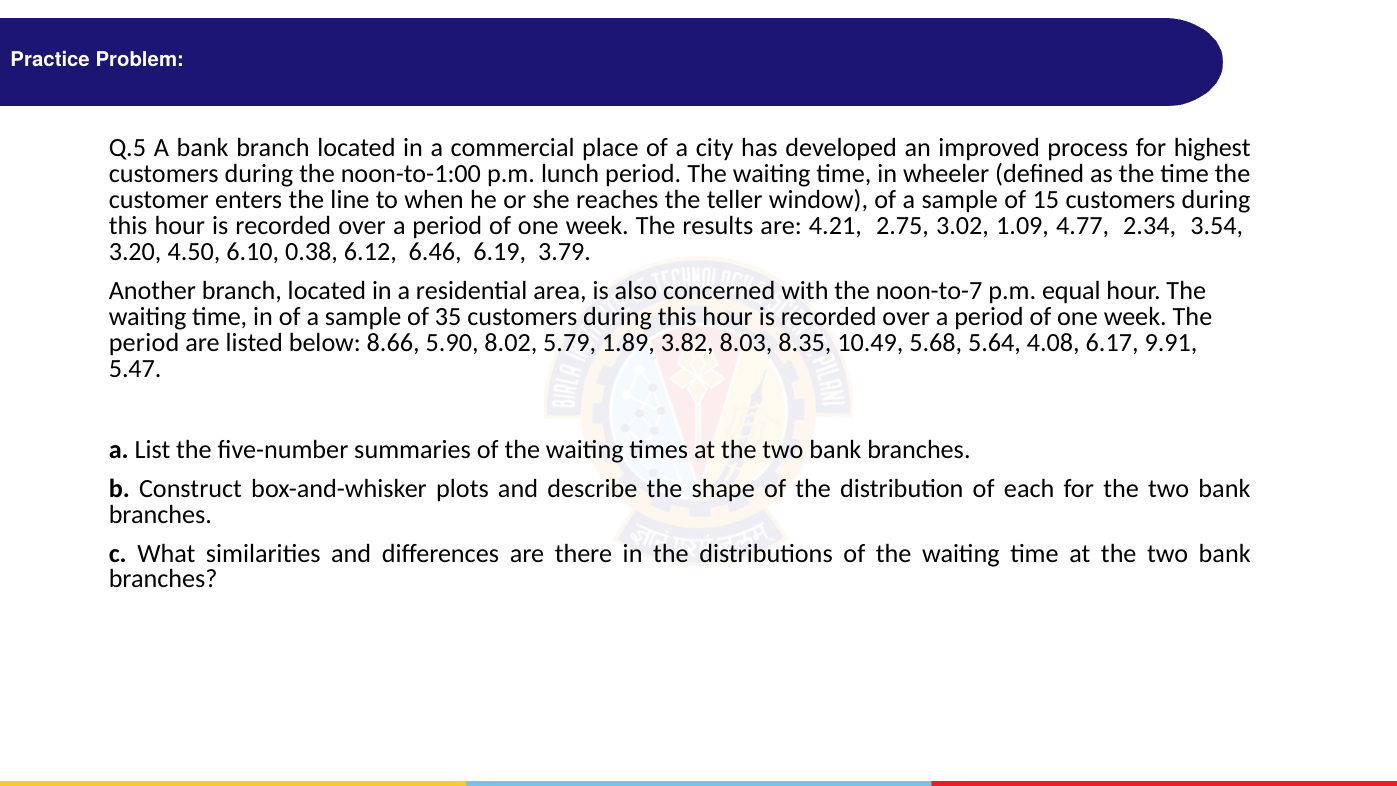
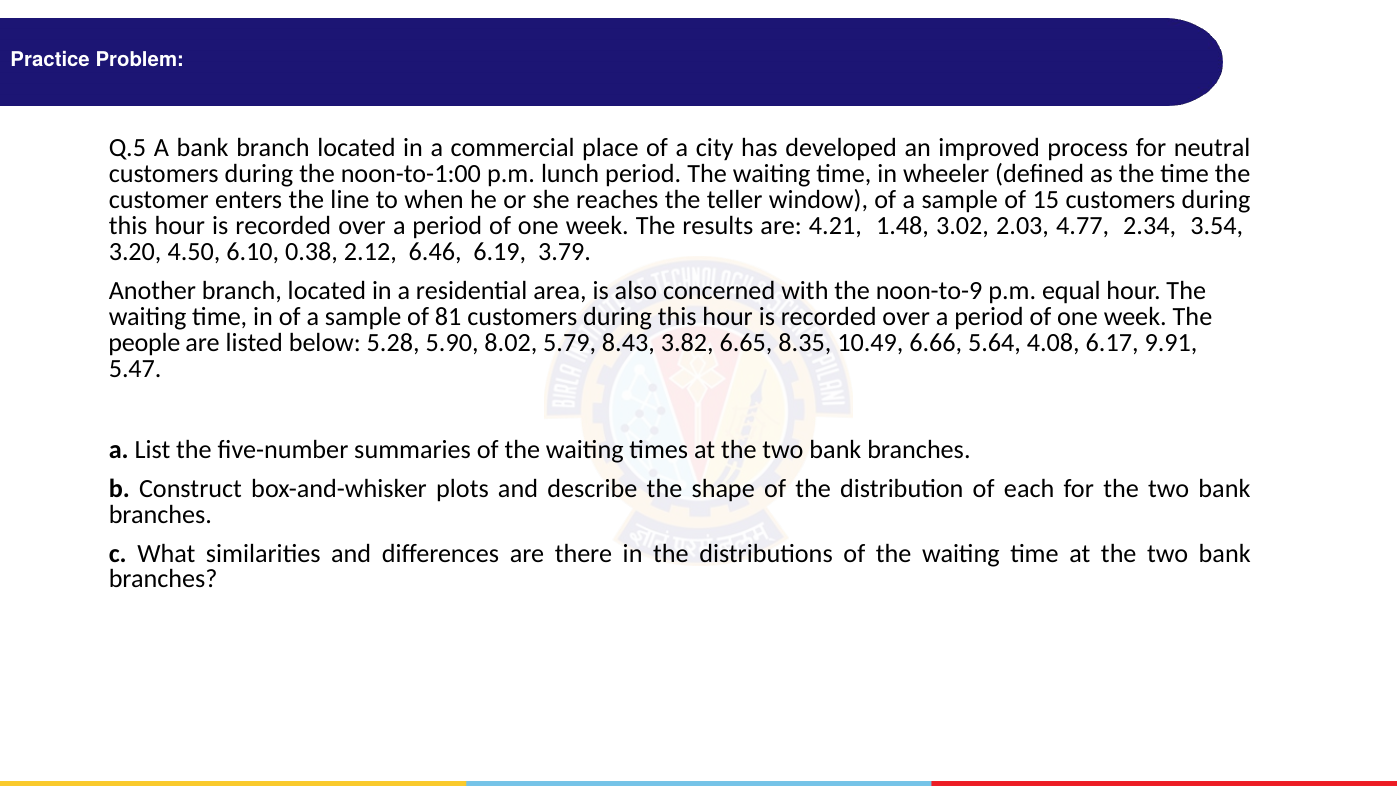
highest: highest -> neutral (1212, 148)
2.75: 2.75 -> 1.48 (903, 226)
1.09: 1.09 -> 2.03 (1023, 226)
6.12: 6.12 -> 2.12 (370, 252)
noon-to-7: noon-to-7 -> noon-to-9 (929, 291)
35: 35 -> 81 (448, 317)
period: period -> people (144, 343)
8.66: 8.66 -> 5.28 (393, 343)
1.89: 1.89 -> 8.43 (628, 343)
8.03: 8.03 -> 6.65 (746, 343)
5.68: 5.68 -> 6.66 (936, 343)
